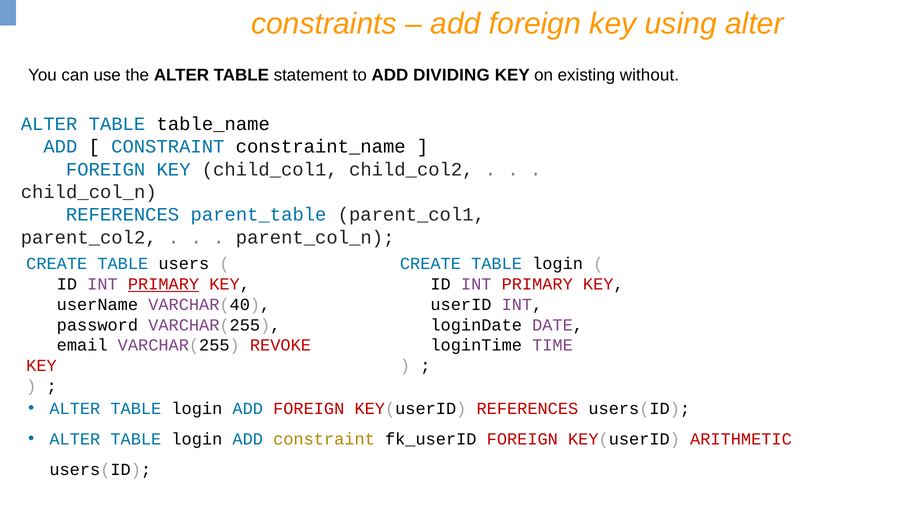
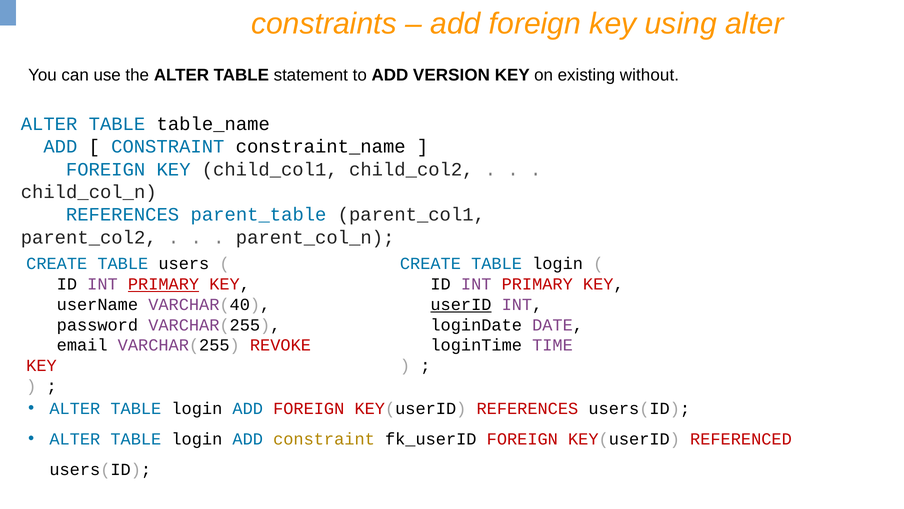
DIVIDING: DIVIDING -> VERSION (451, 75)
userID underline: none -> present (461, 304)
ARITHMETIC: ARITHMETIC -> REFERENCED (741, 439)
